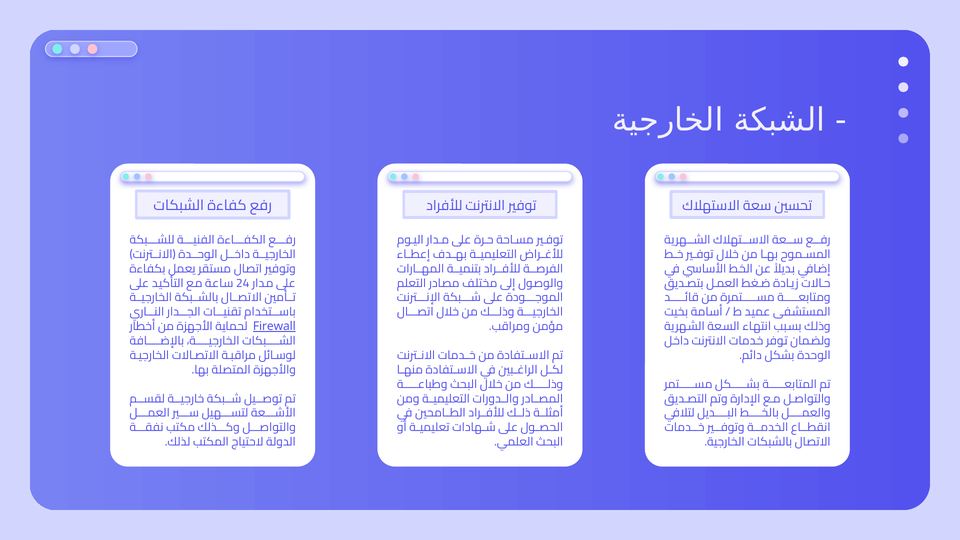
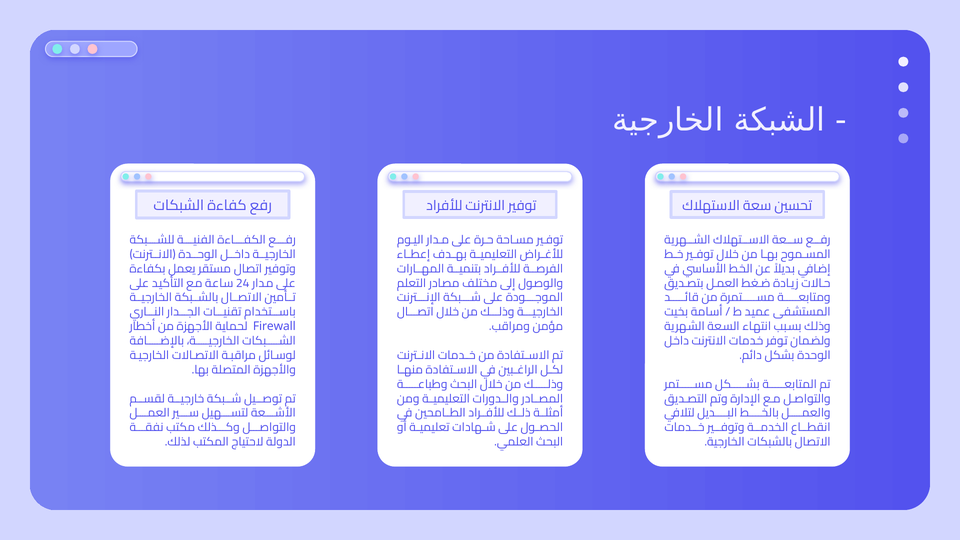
Firewall underline: present -> none (274, 326)
